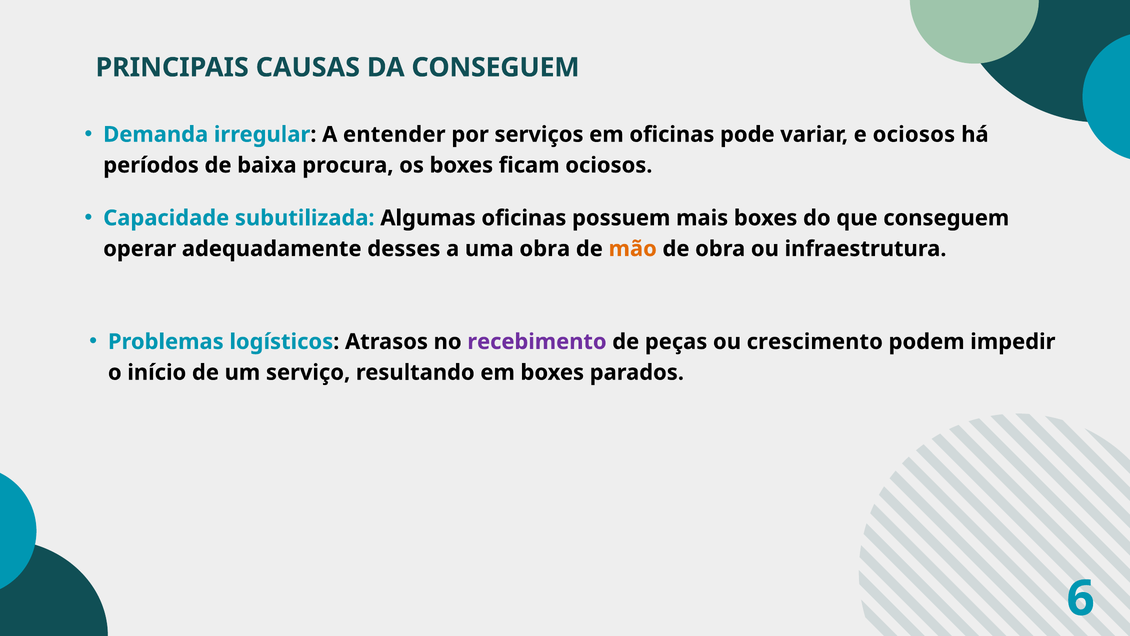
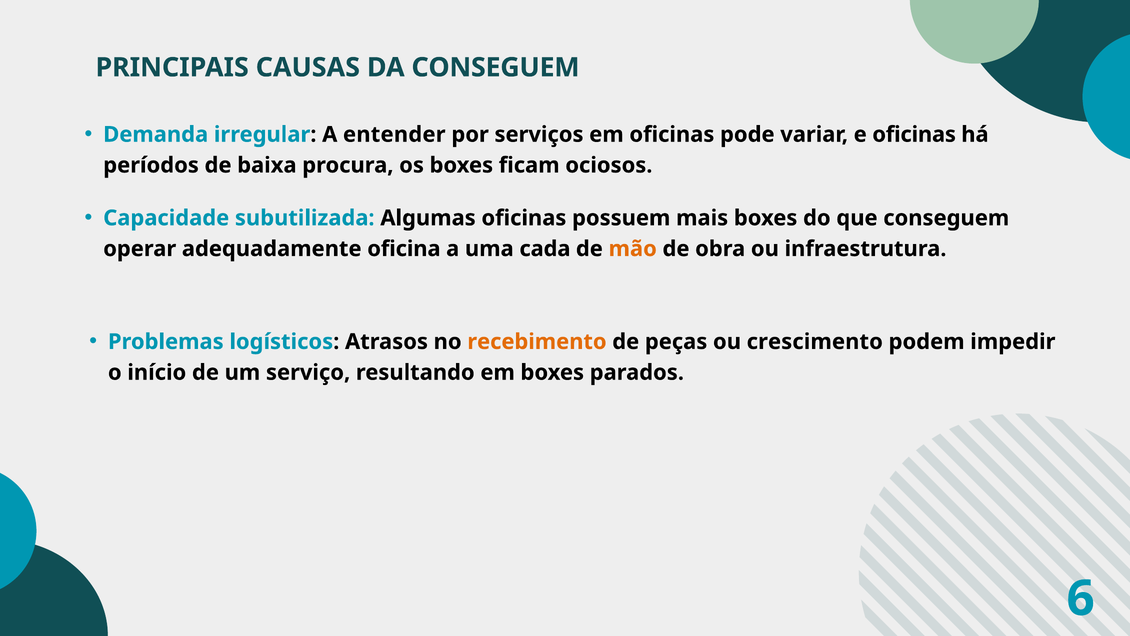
e ociosos: ociosos -> oficinas (914, 134)
desses: desses -> oficina (404, 249)
uma obra: obra -> cada (545, 249)
recebimento colour: purple -> orange (537, 342)
